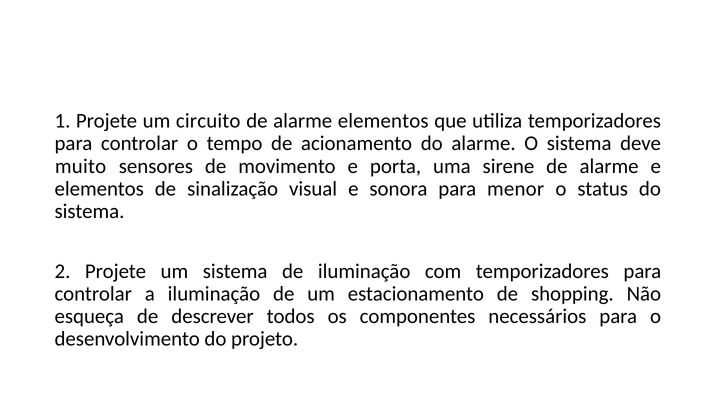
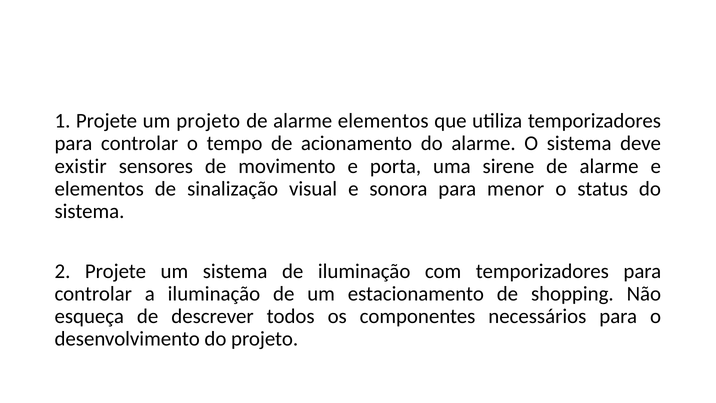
um circuito: circuito -> projeto (208, 121)
muito: muito -> existir (81, 166)
